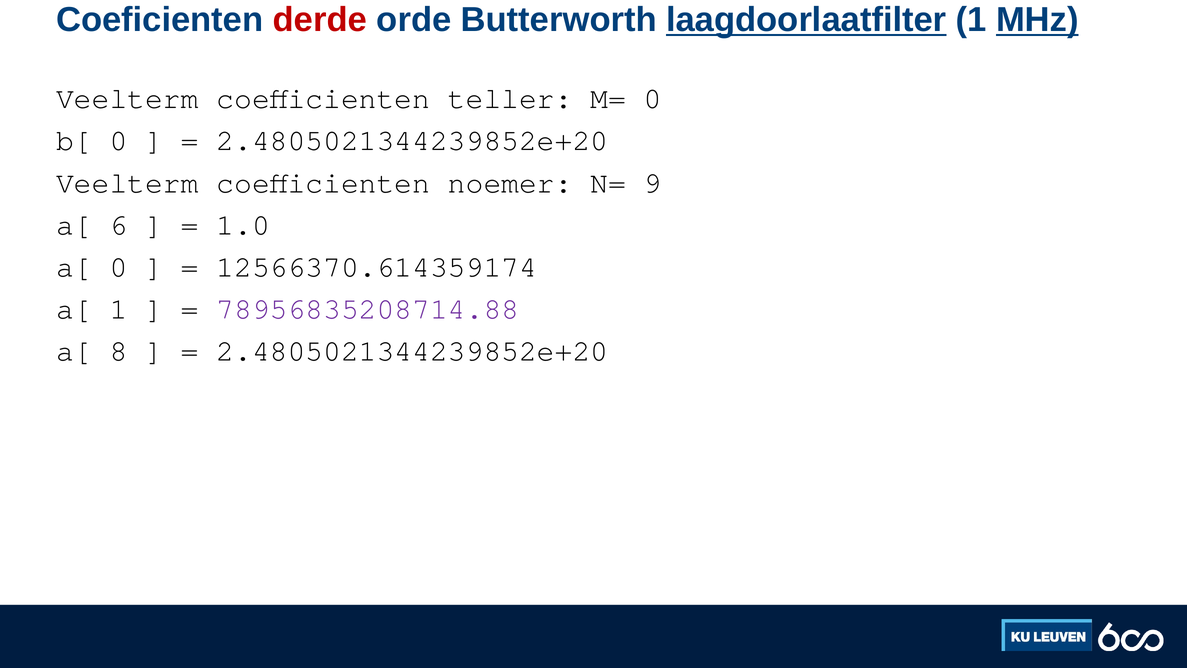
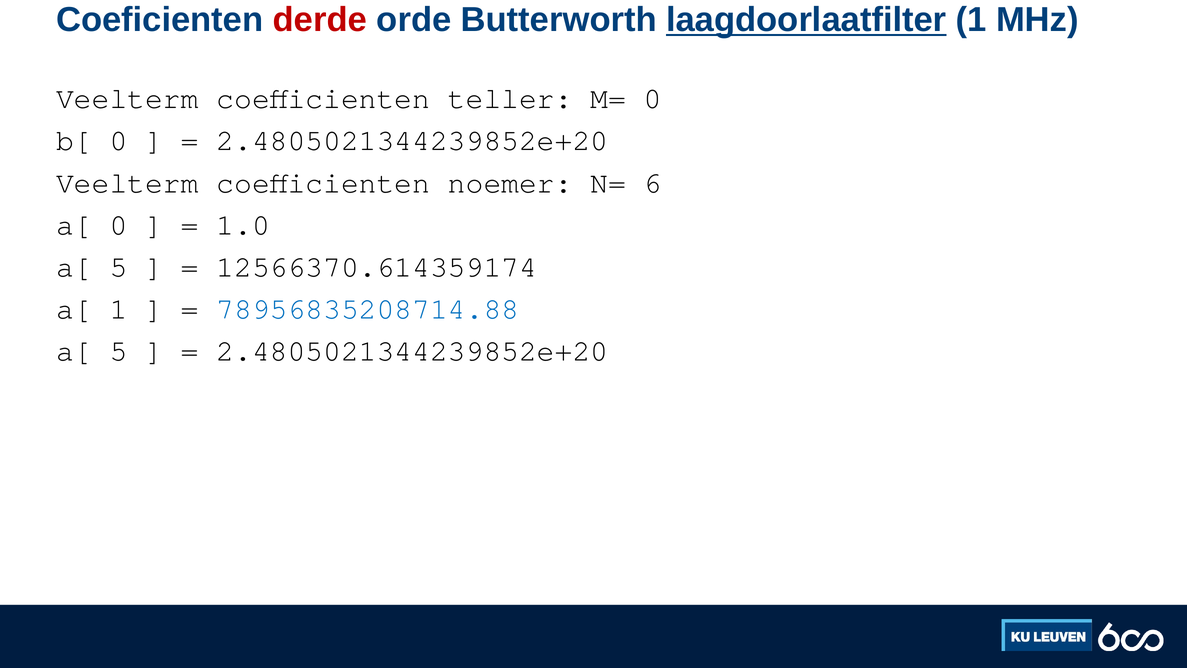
MHz underline: present -> none (1037, 20)
9: 9 -> 6 (653, 183)
a[ 6: 6 -> 0 (118, 225)
0: 0 -> 5 (118, 267)
78956835208714.88 colour: purple -> blue (368, 309)
8: 8 -> 5 (118, 351)
